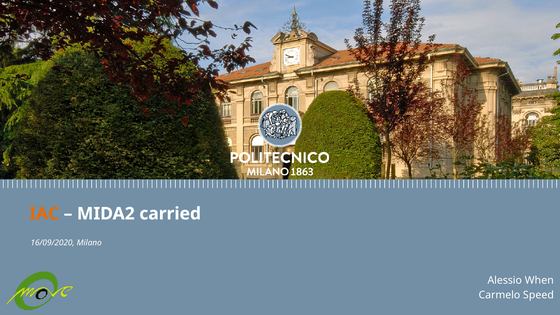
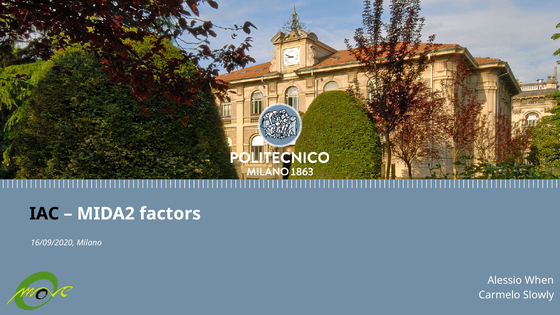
IAC colour: orange -> black (44, 214)
carried: carried -> factors (170, 214)
Speed: Speed -> Slowly (539, 295)
